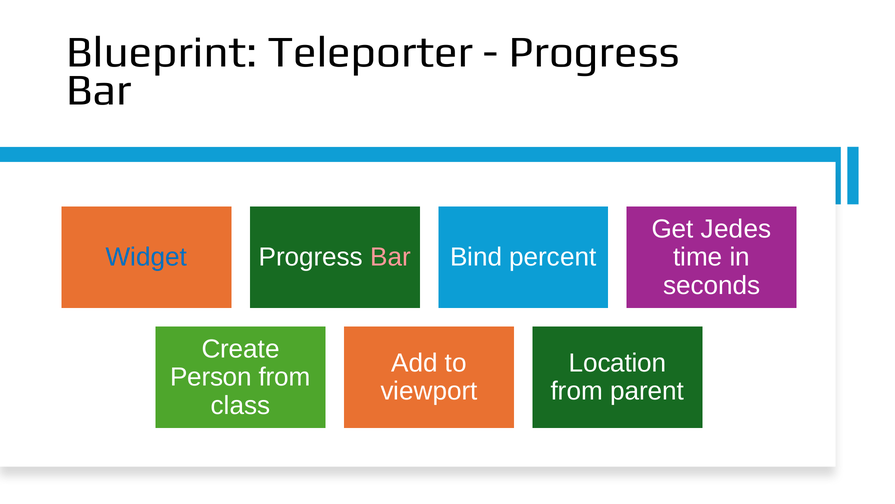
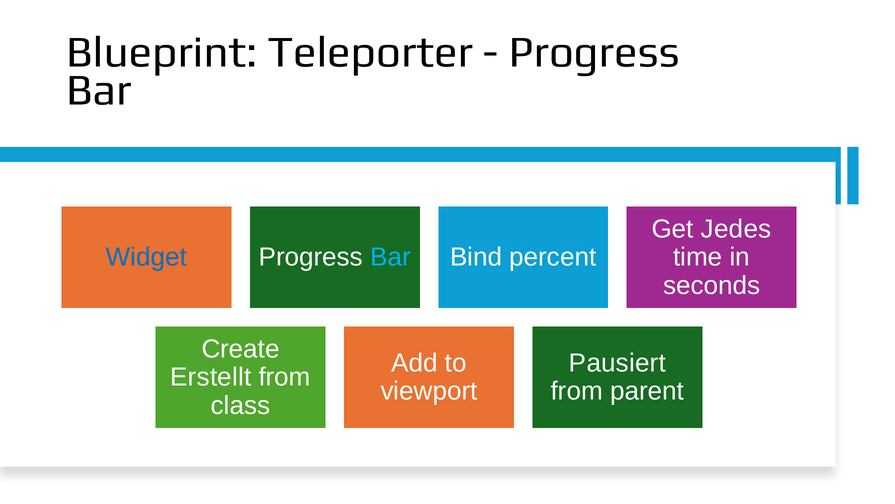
Bar colour: pink -> light blue (391, 257)
Location: Location -> Pausiert (617, 363)
Person: Person -> Erstellt (211, 377)
